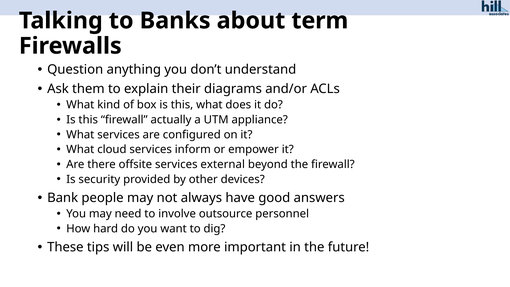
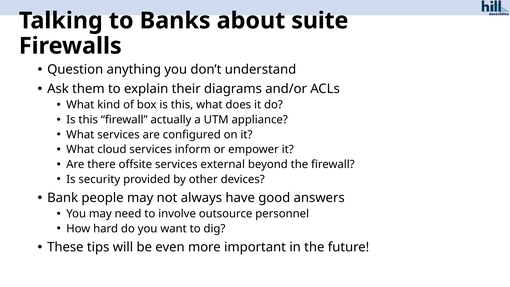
term: term -> suite (320, 21)
